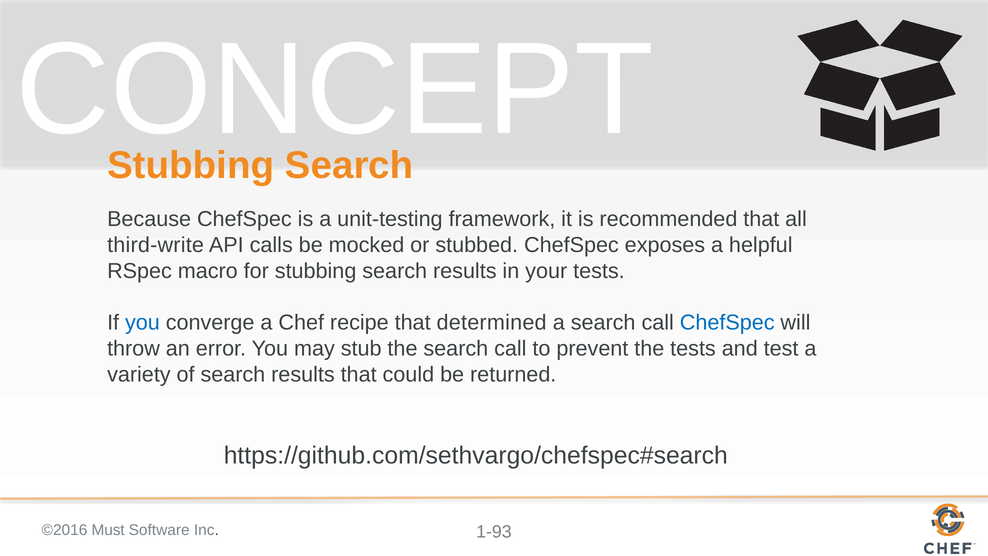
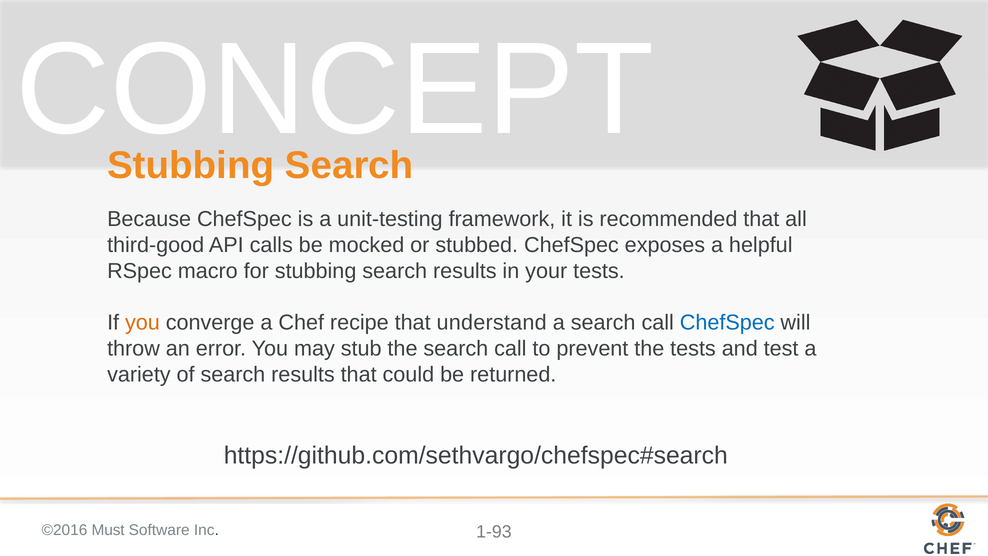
third-write: third-write -> third-good (156, 245)
you colour: blue -> orange (142, 323)
determined: determined -> understand (492, 323)
